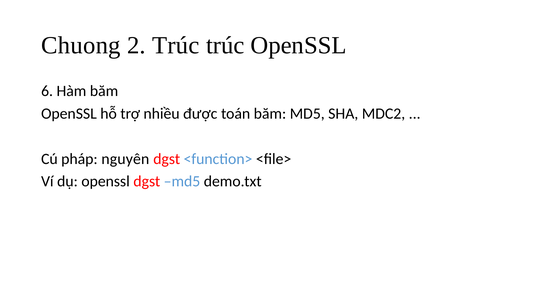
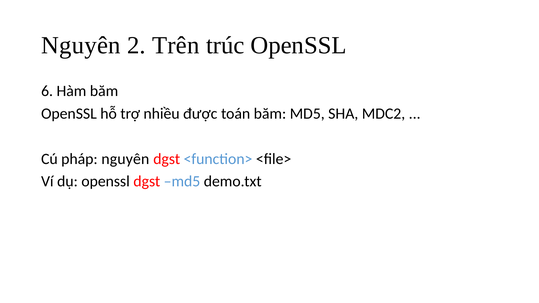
Chuong: Chuong -> Nguyên (81, 45)
2 Trúc: Trúc -> Trên (176, 45)
